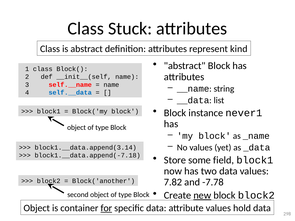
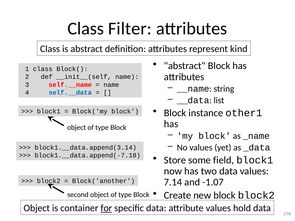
Stuck: Stuck -> Filter (130, 29)
never1: never1 -> other1 (244, 113)
7.82: 7.82 -> 7.14 (173, 182)
-7.78: -7.78 -> -1.07 (213, 182)
new underline: present -> none (202, 195)
